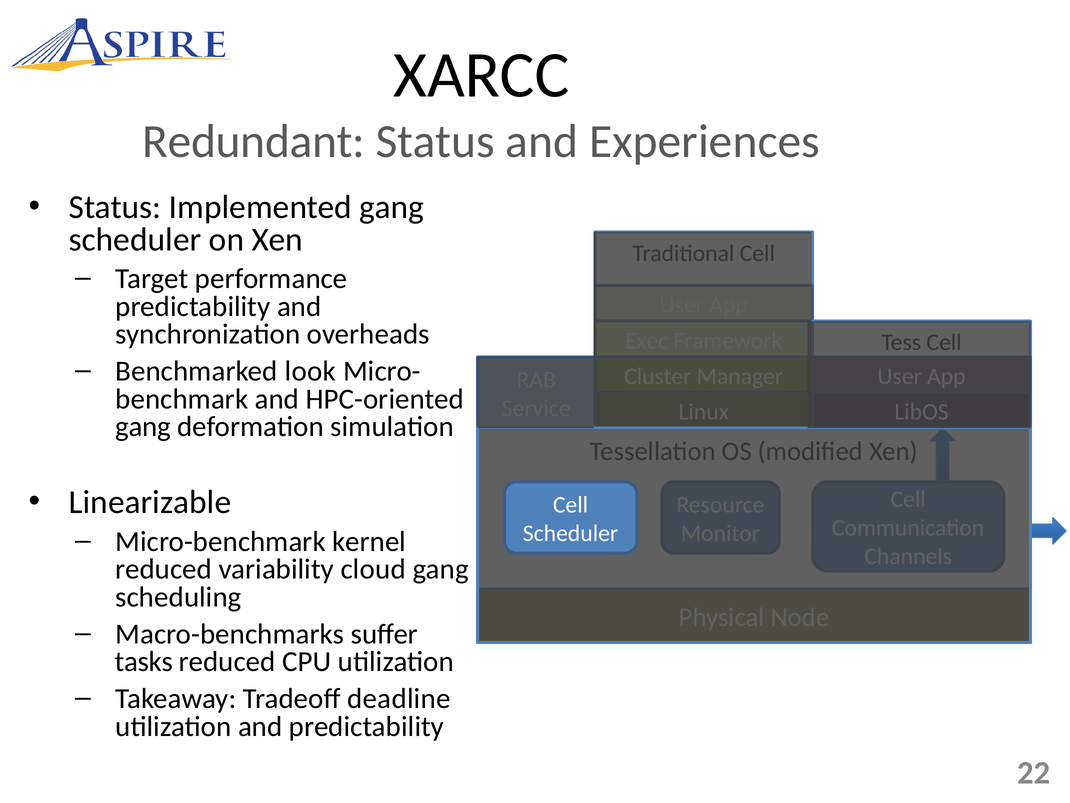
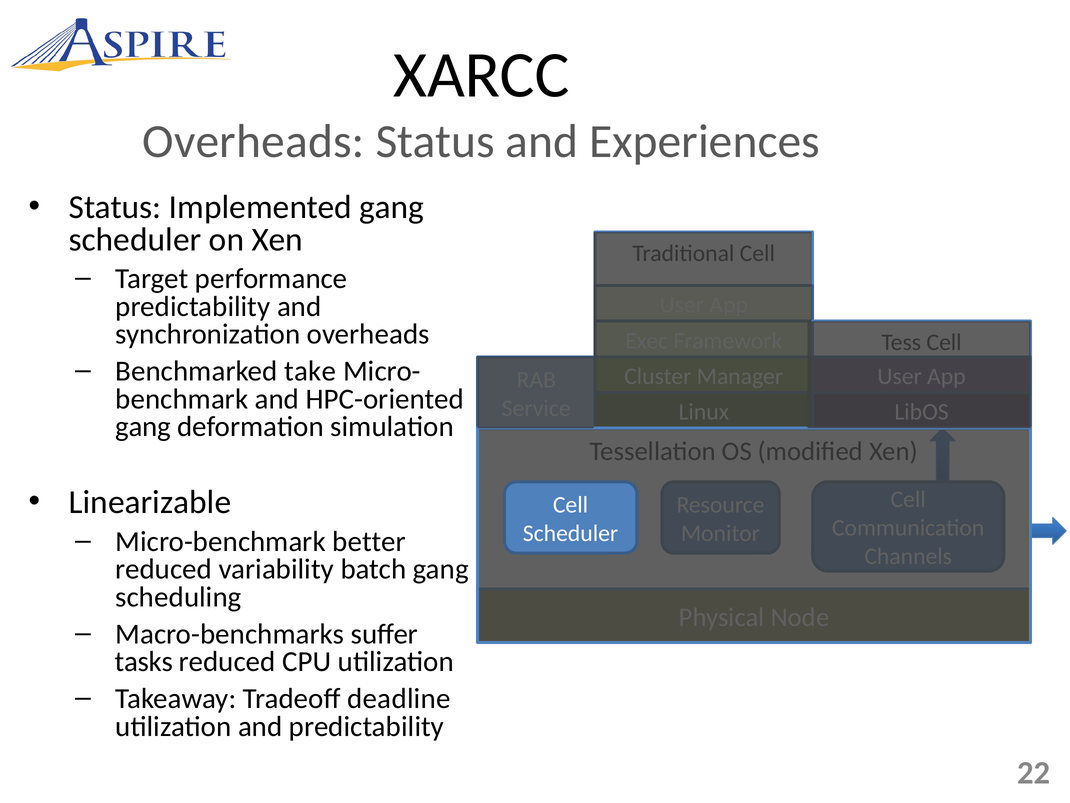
Redundant: Redundant -> Overheads (254, 142)
look: look -> take (310, 371)
kernel: kernel -> better (369, 541)
cloud: cloud -> batch (373, 569)
